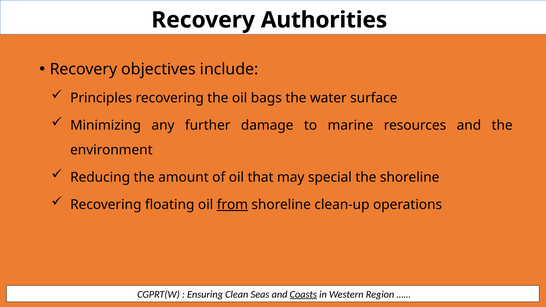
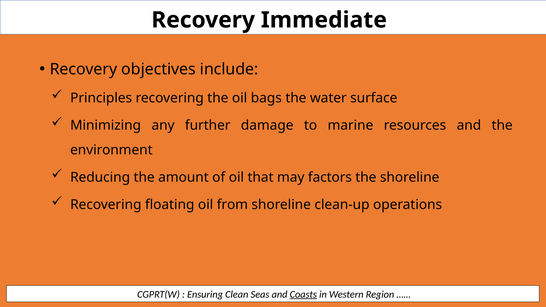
Authorities: Authorities -> Immediate (324, 20)
special: special -> factors (330, 177)
from underline: present -> none (232, 205)
